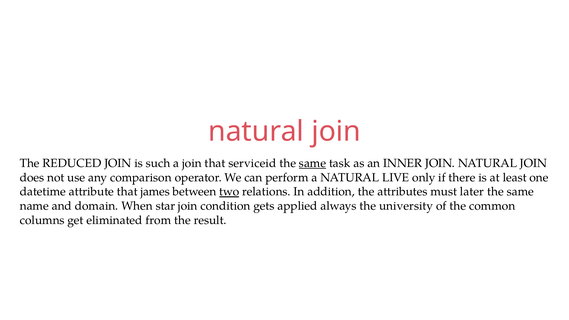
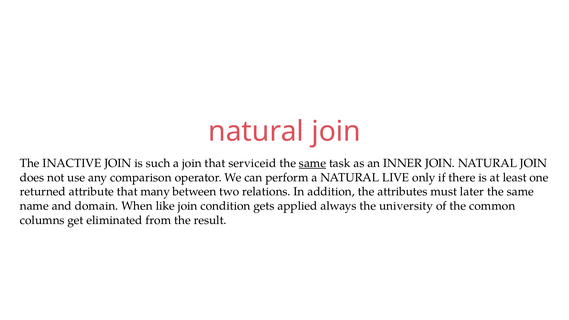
REDUCED: REDUCED -> INACTIVE (72, 163)
datetime: datetime -> returned (43, 192)
james: james -> many (155, 192)
two underline: present -> none (229, 192)
star: star -> like (165, 206)
